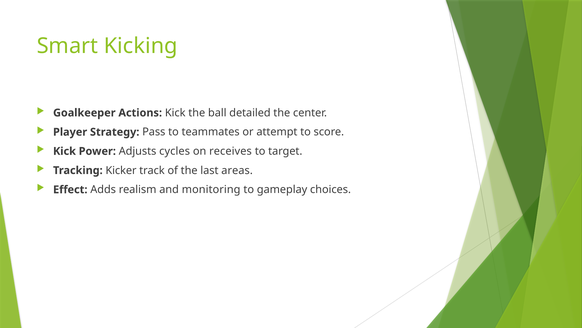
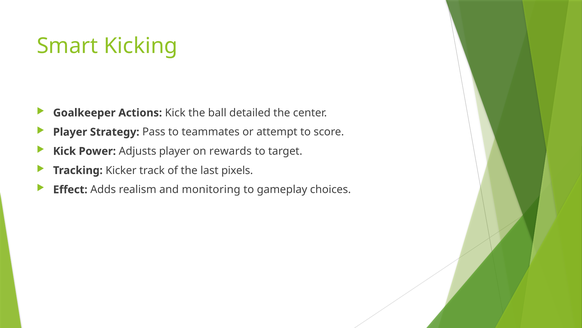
Adjusts cycles: cycles -> player (175, 151)
receives: receives -> rewards (230, 151)
areas: areas -> pixels (237, 170)
